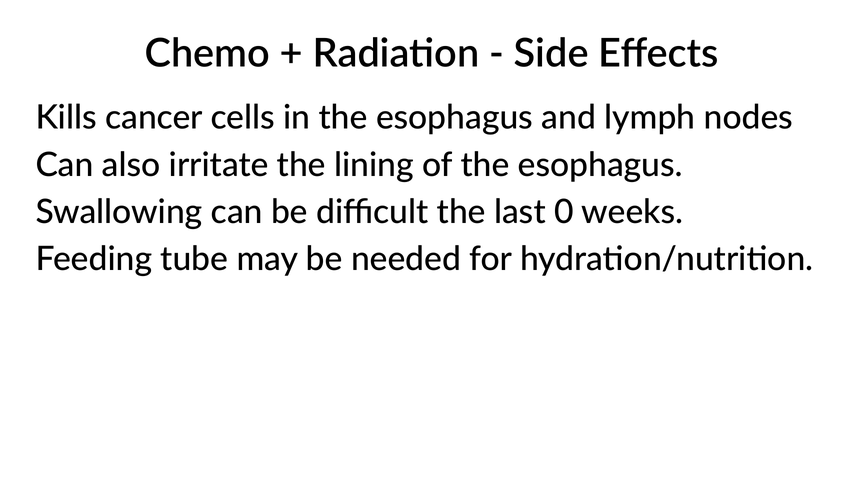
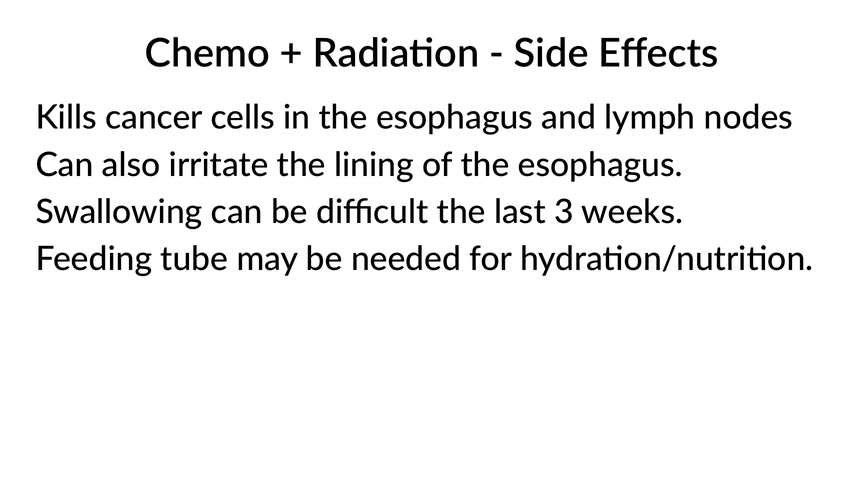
0: 0 -> 3 (564, 212)
